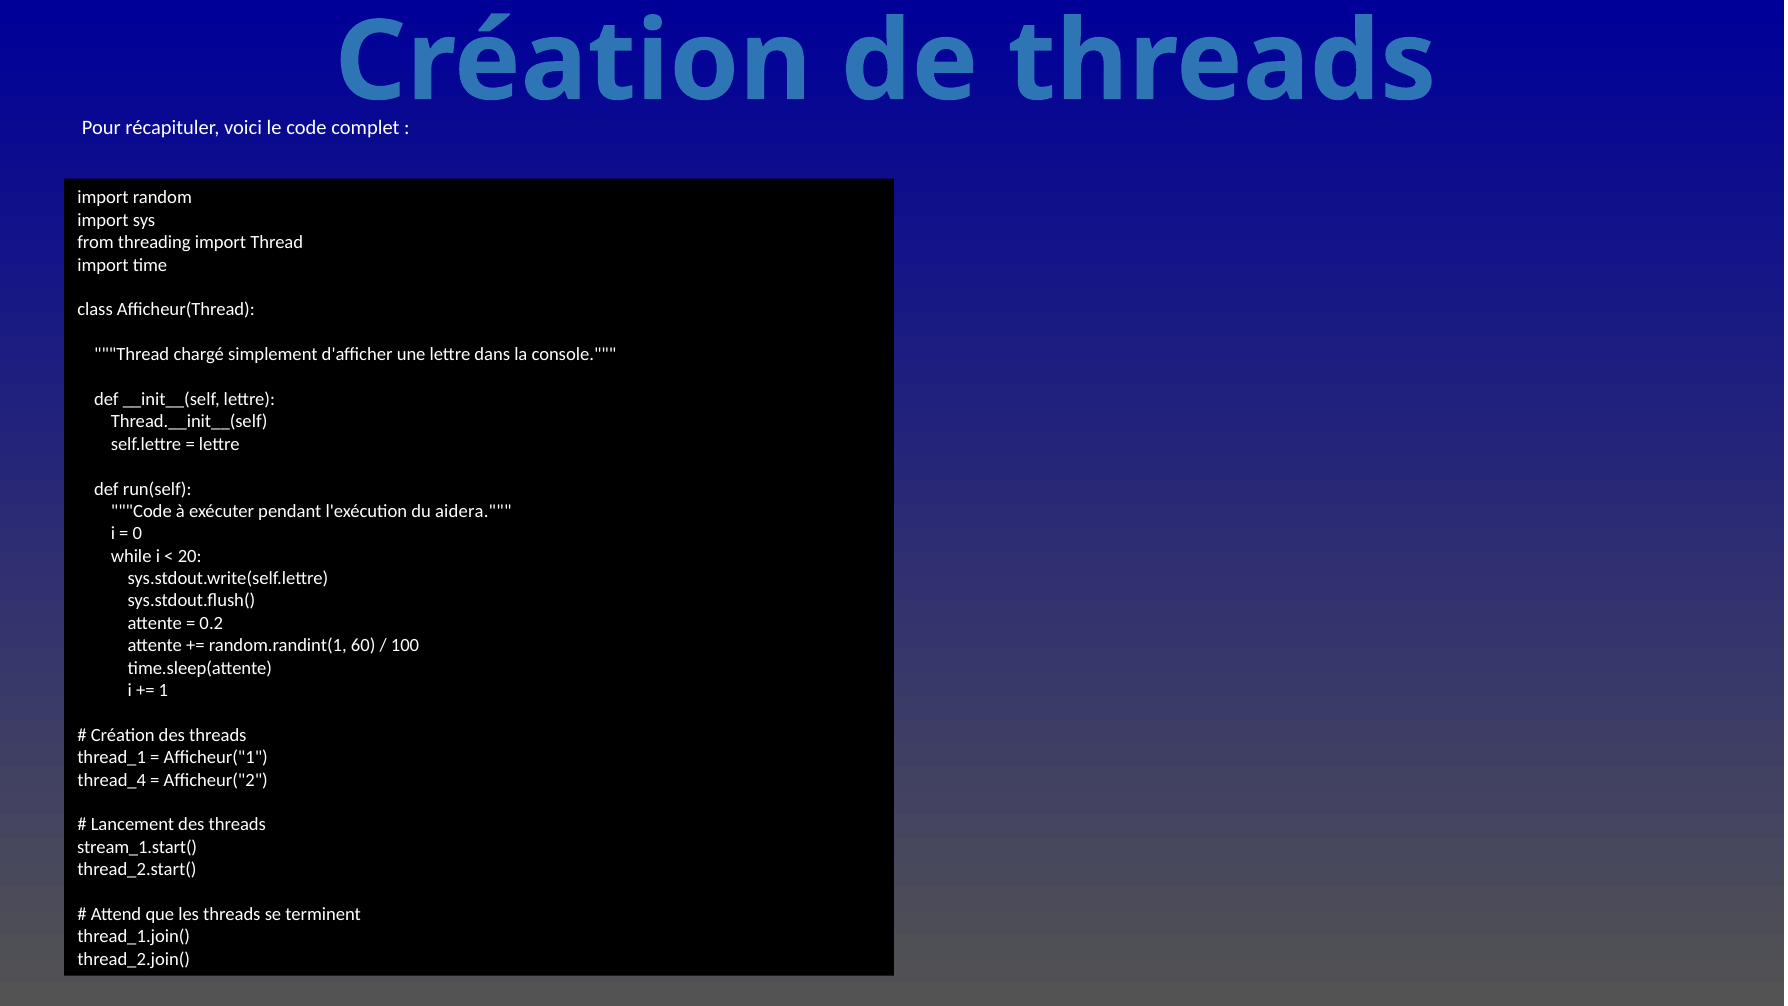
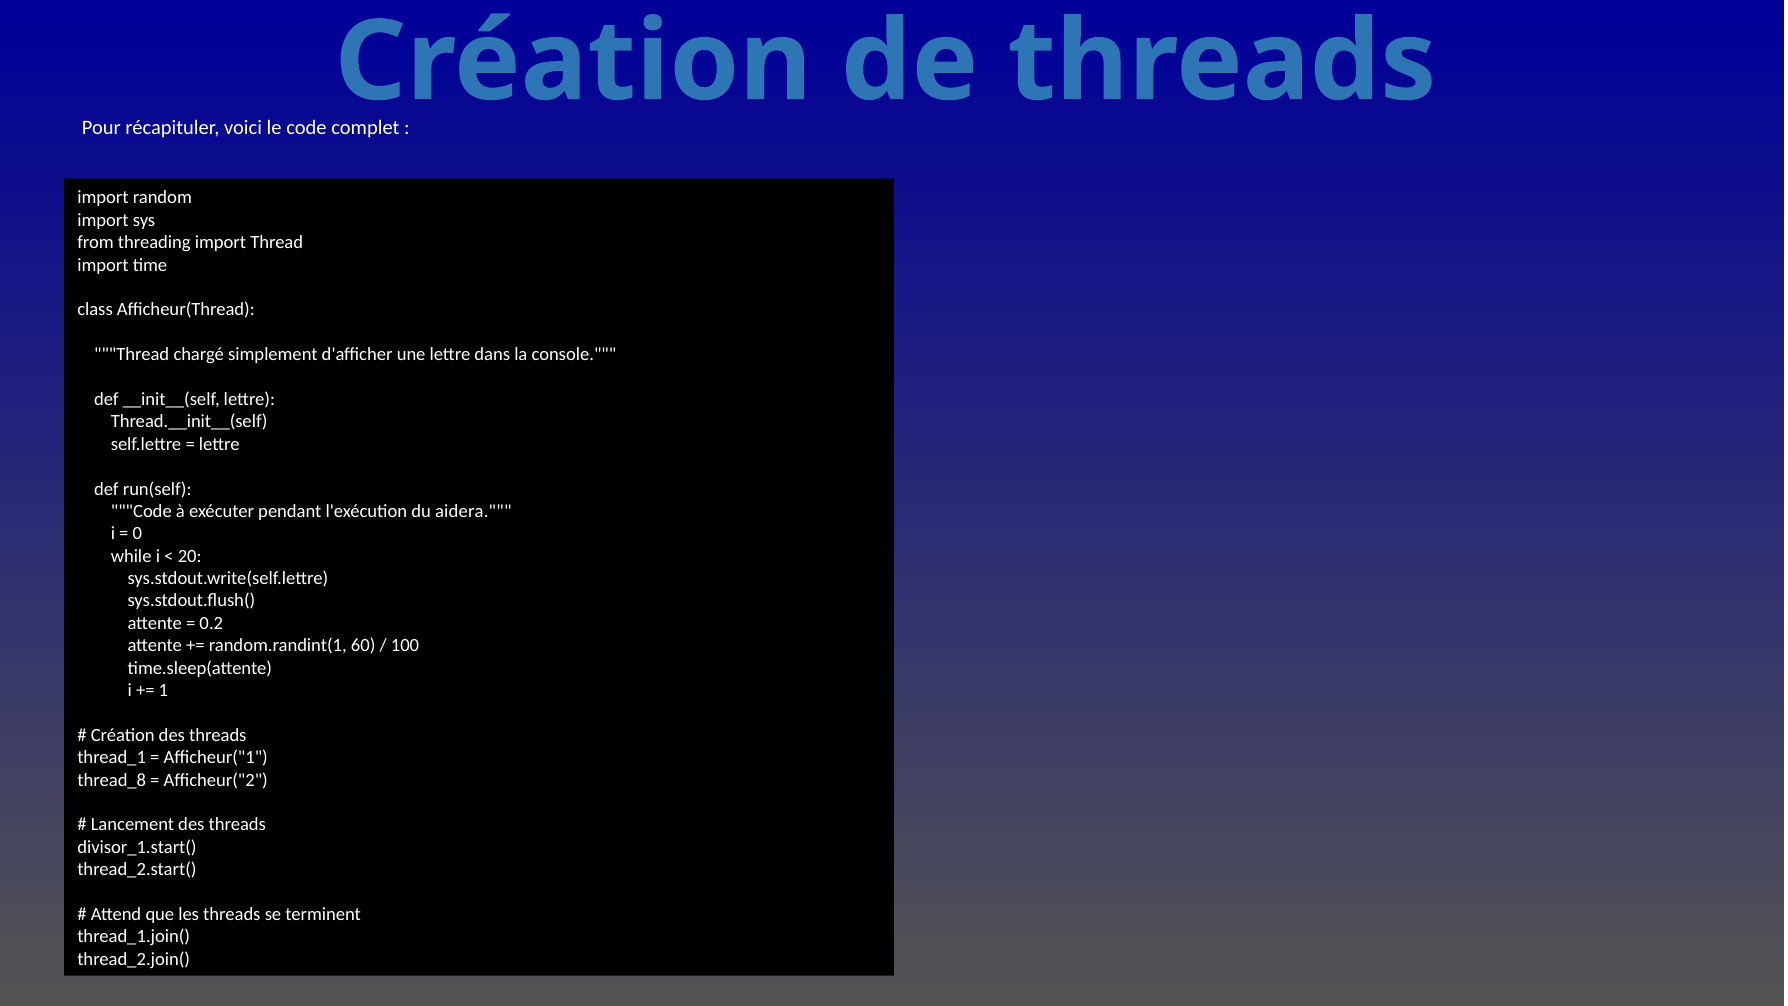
thread_4: thread_4 -> thread_8 (112, 780)
stream_1.start(: stream_1.start( -> divisor_1.start( (137, 847)
